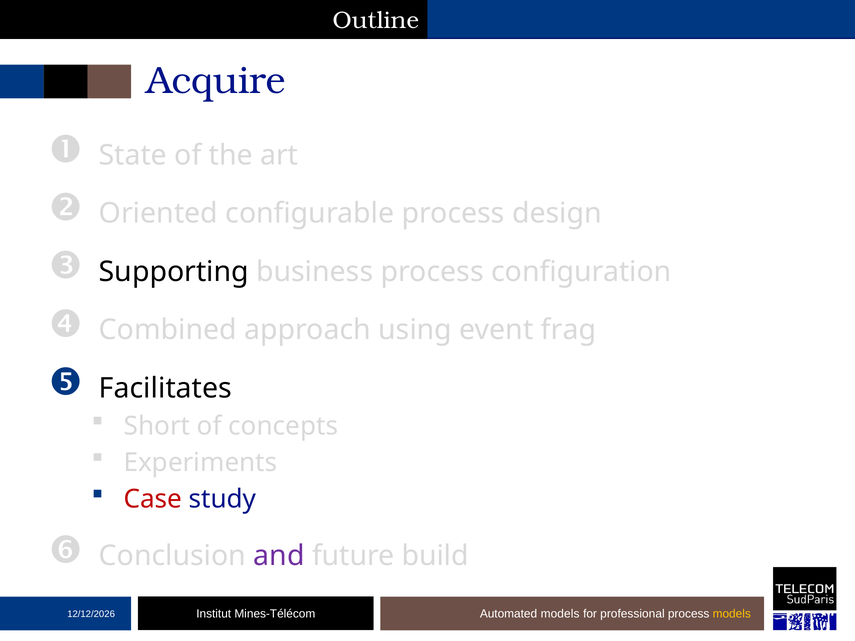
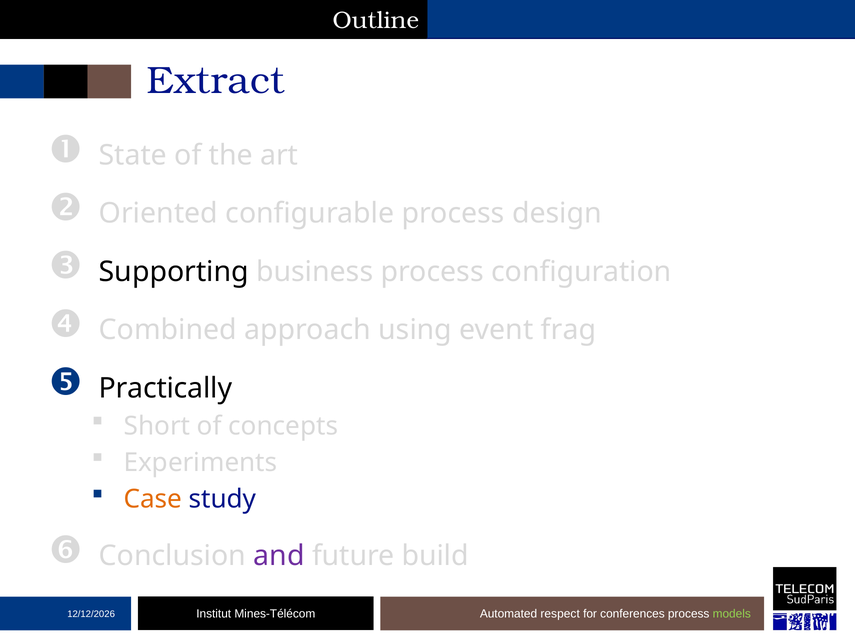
Acquire: Acquire -> Extract (216, 81)
Facilitates: Facilitates -> Practically (165, 388)
Case colour: red -> orange (153, 499)
Automated models: models -> respect (560, 614)
professional: professional -> conferences (632, 614)
models colour: yellow -> light green (732, 614)
